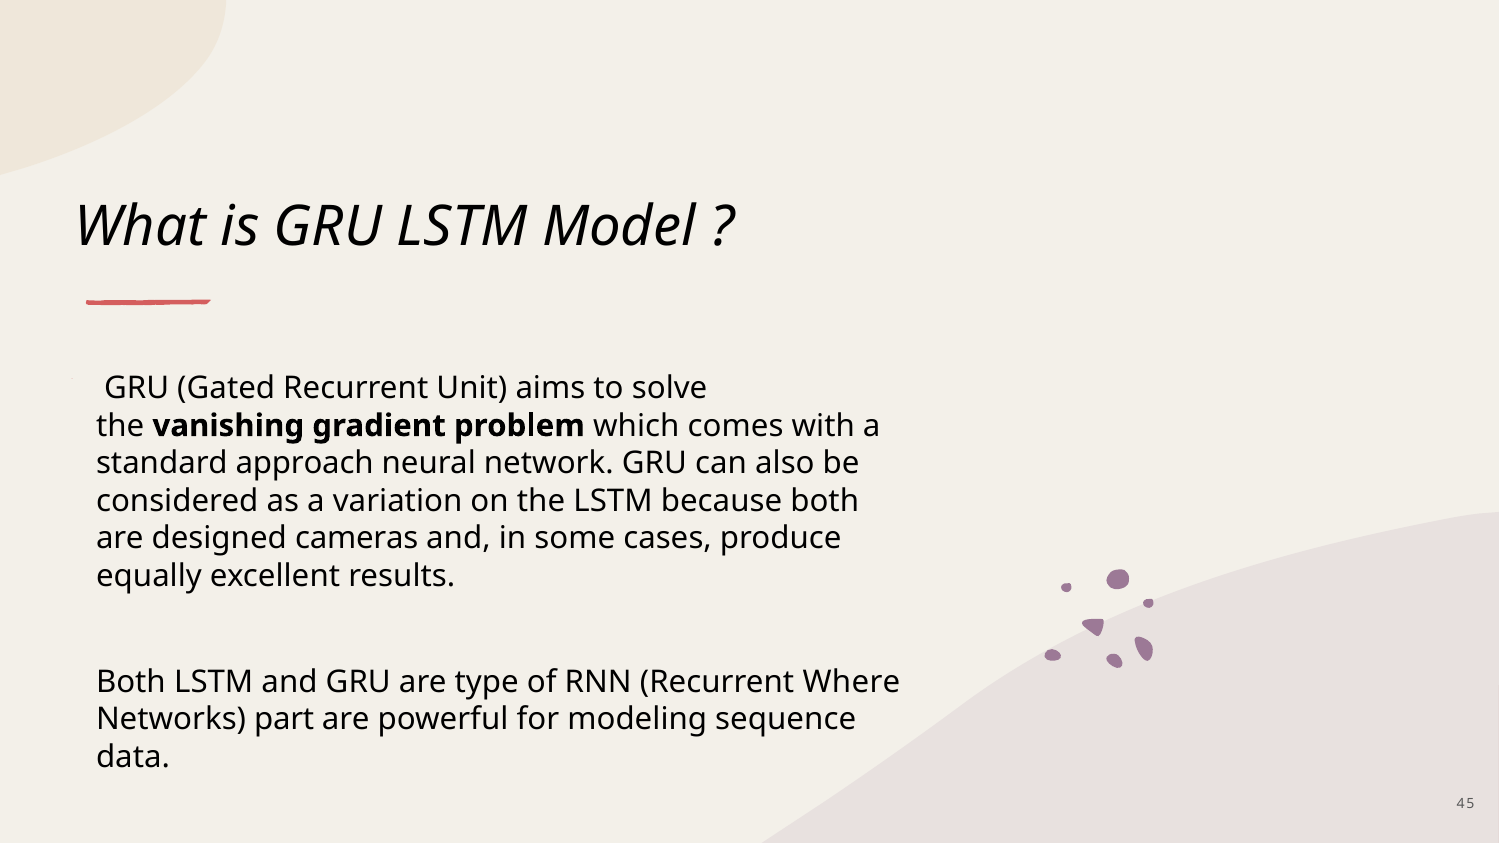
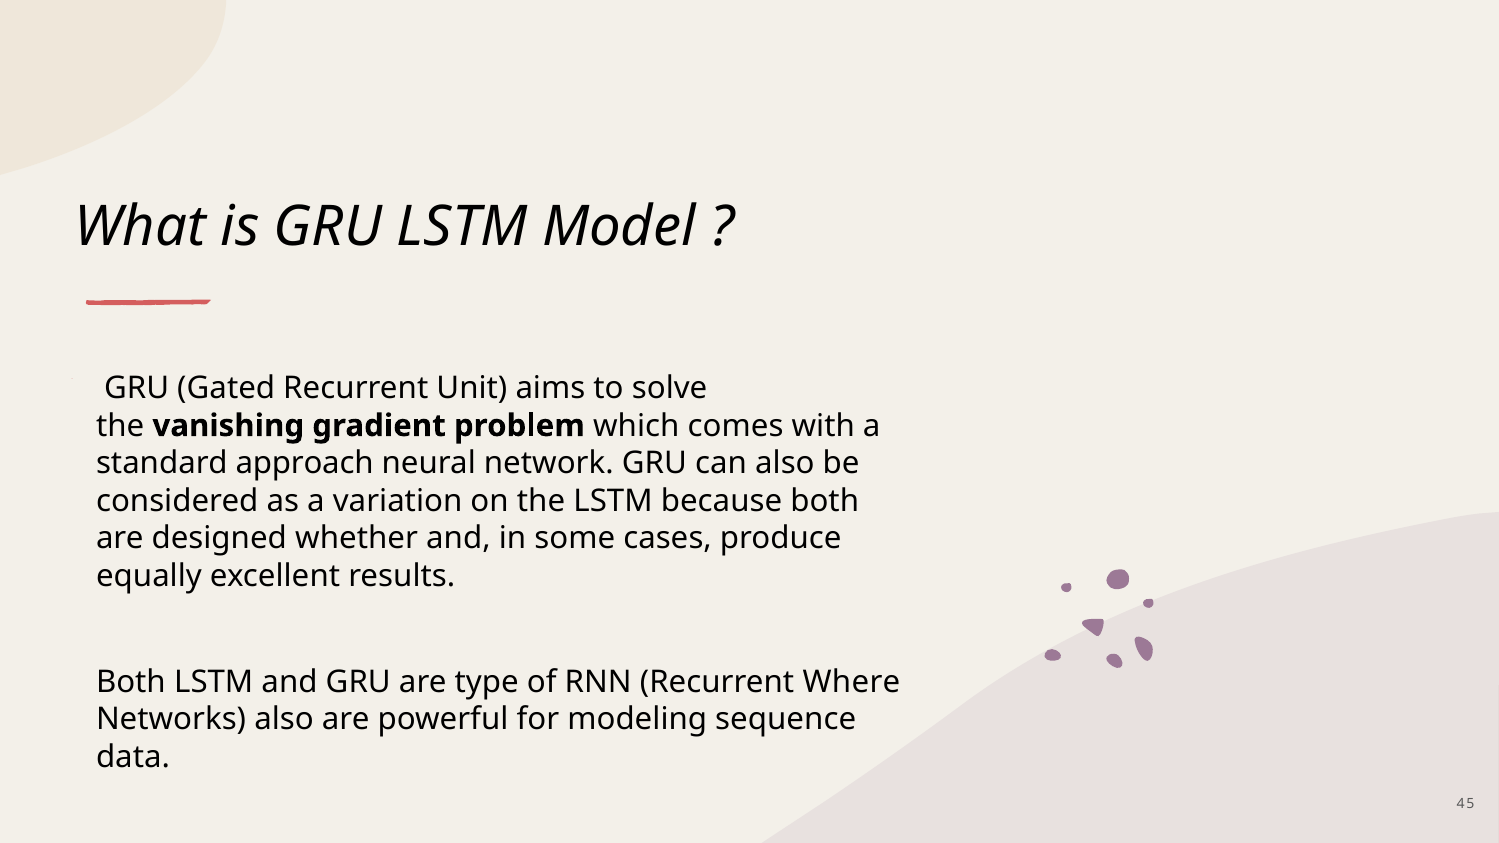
cameras: cameras -> whether (357, 538)
Networks part: part -> also (284, 720)
